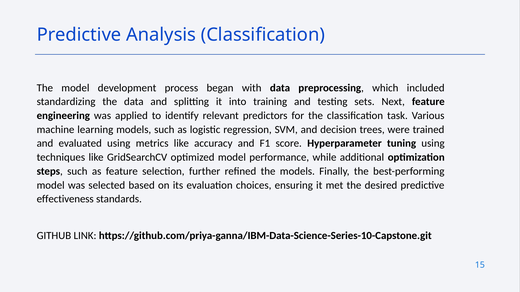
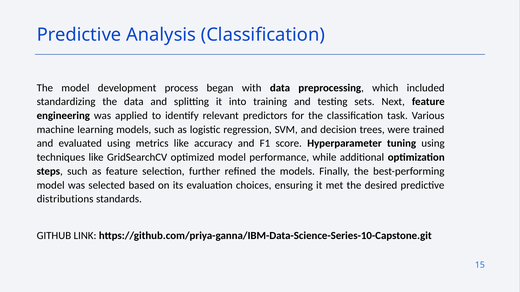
effectiveness: effectiveness -> distributions (65, 199)
